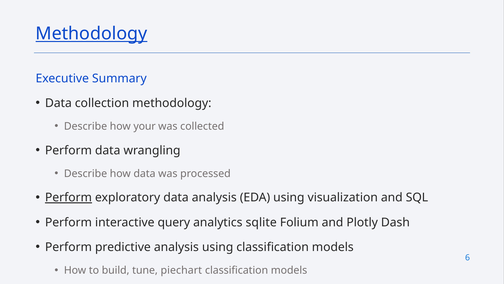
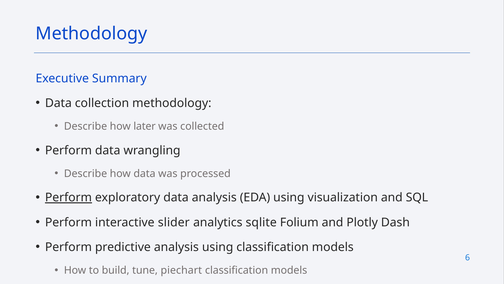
Methodology underline: present -> none (91, 34)
your: your -> later (145, 126)
query: query -> slider (174, 222)
